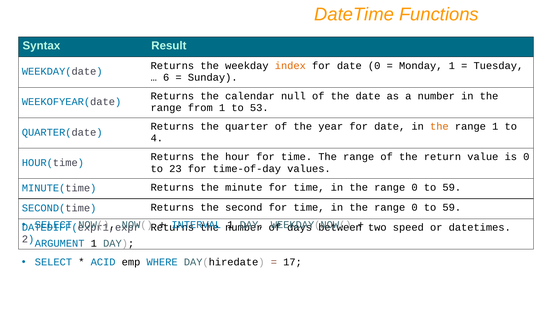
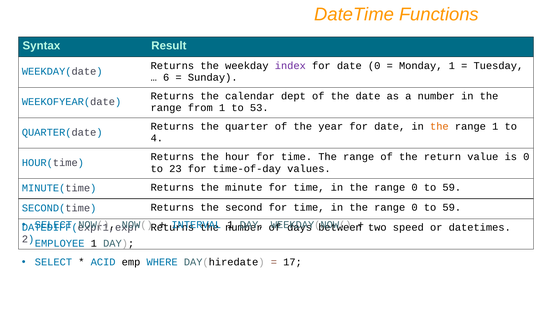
index colour: orange -> purple (290, 65)
null: null -> dept (293, 96)
ARGUMENT: ARGUMENT -> EMPLOYEE (60, 243)
